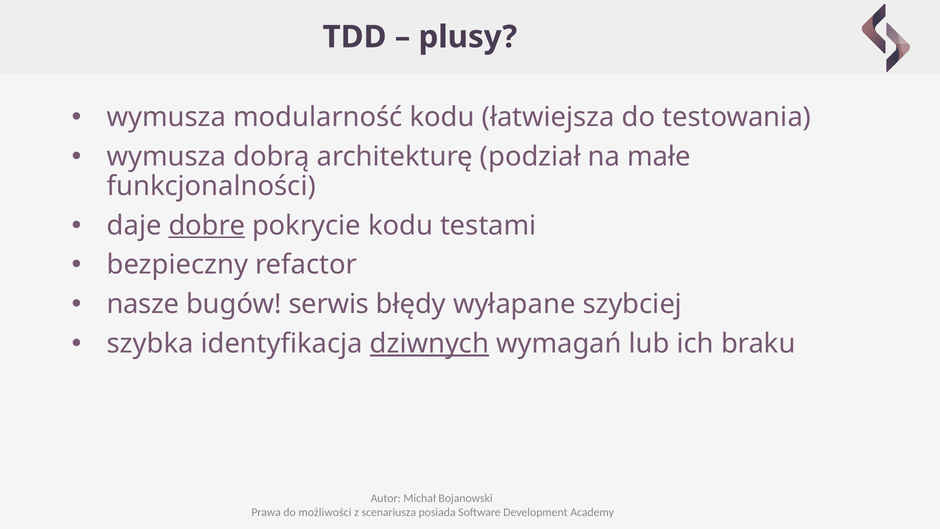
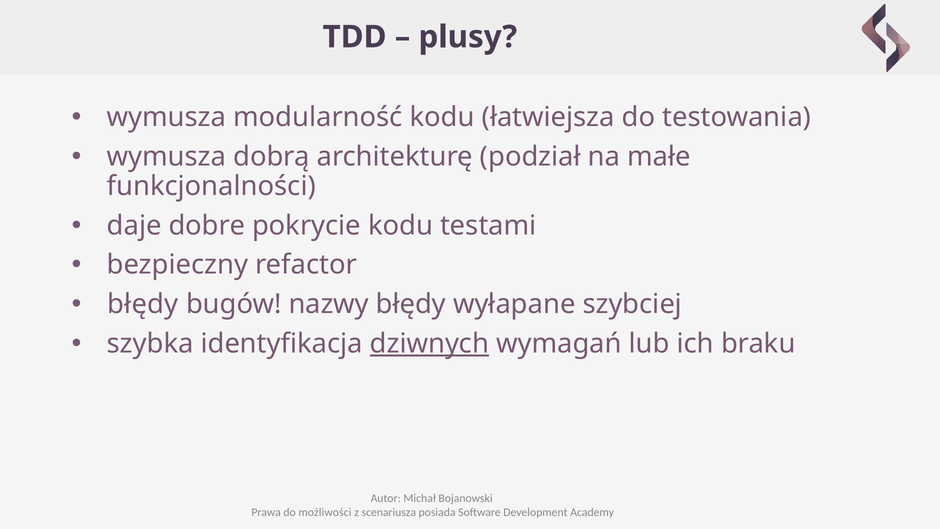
dobre underline: present -> none (207, 225)
nasze: nasze -> błędy (143, 304)
serwis: serwis -> nazwy (329, 304)
